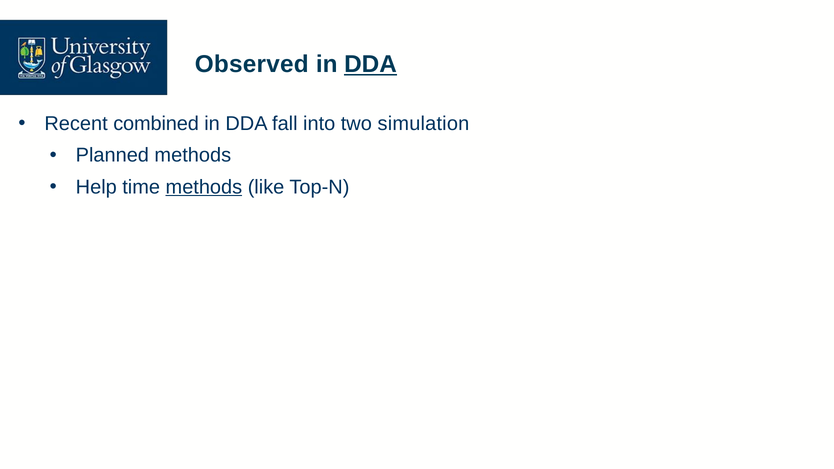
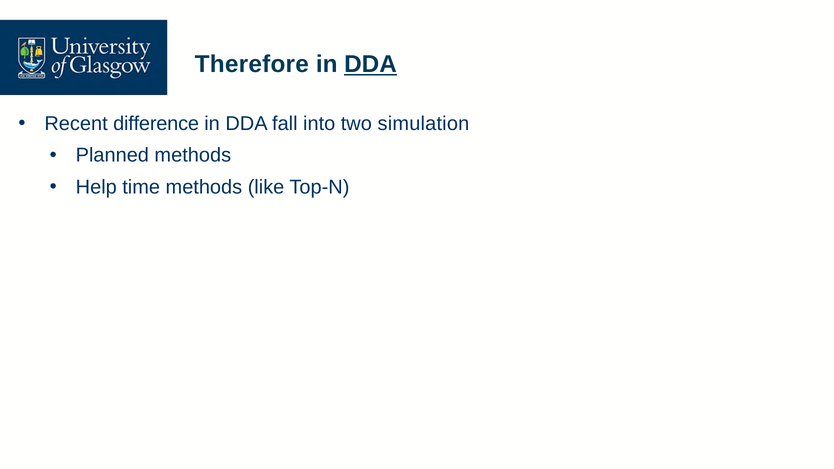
Observed: Observed -> Therefore (252, 64)
combined: combined -> difference (156, 124)
methods underline: present -> none (204, 187)
